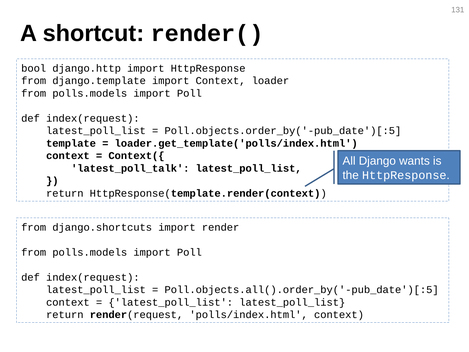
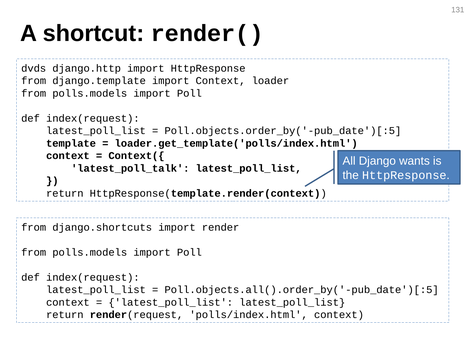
bool: bool -> dvds (34, 68)
